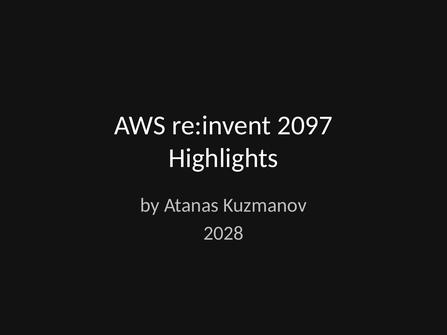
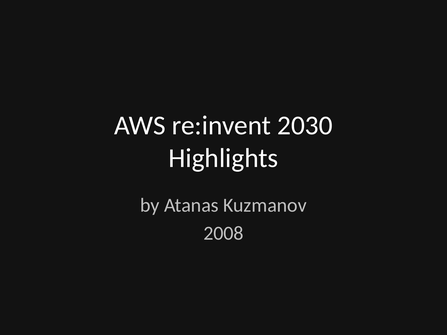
2097: 2097 -> 2030 (305, 126)
2028: 2028 -> 2008 (223, 233)
